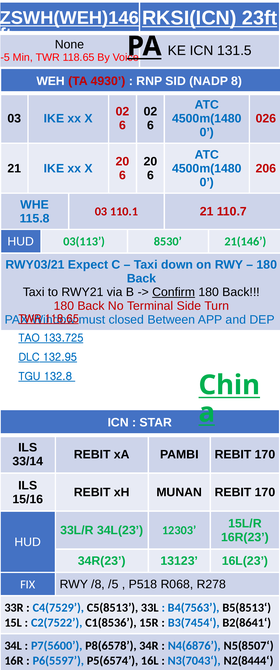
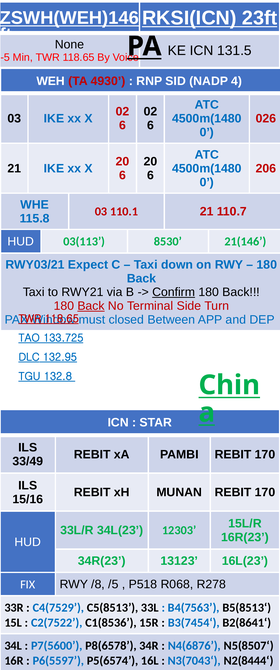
8: 8 -> 4 (237, 81)
Back underline: none -> present (91, 306)
33/14: 33/14 -> 33/49 (28, 461)
